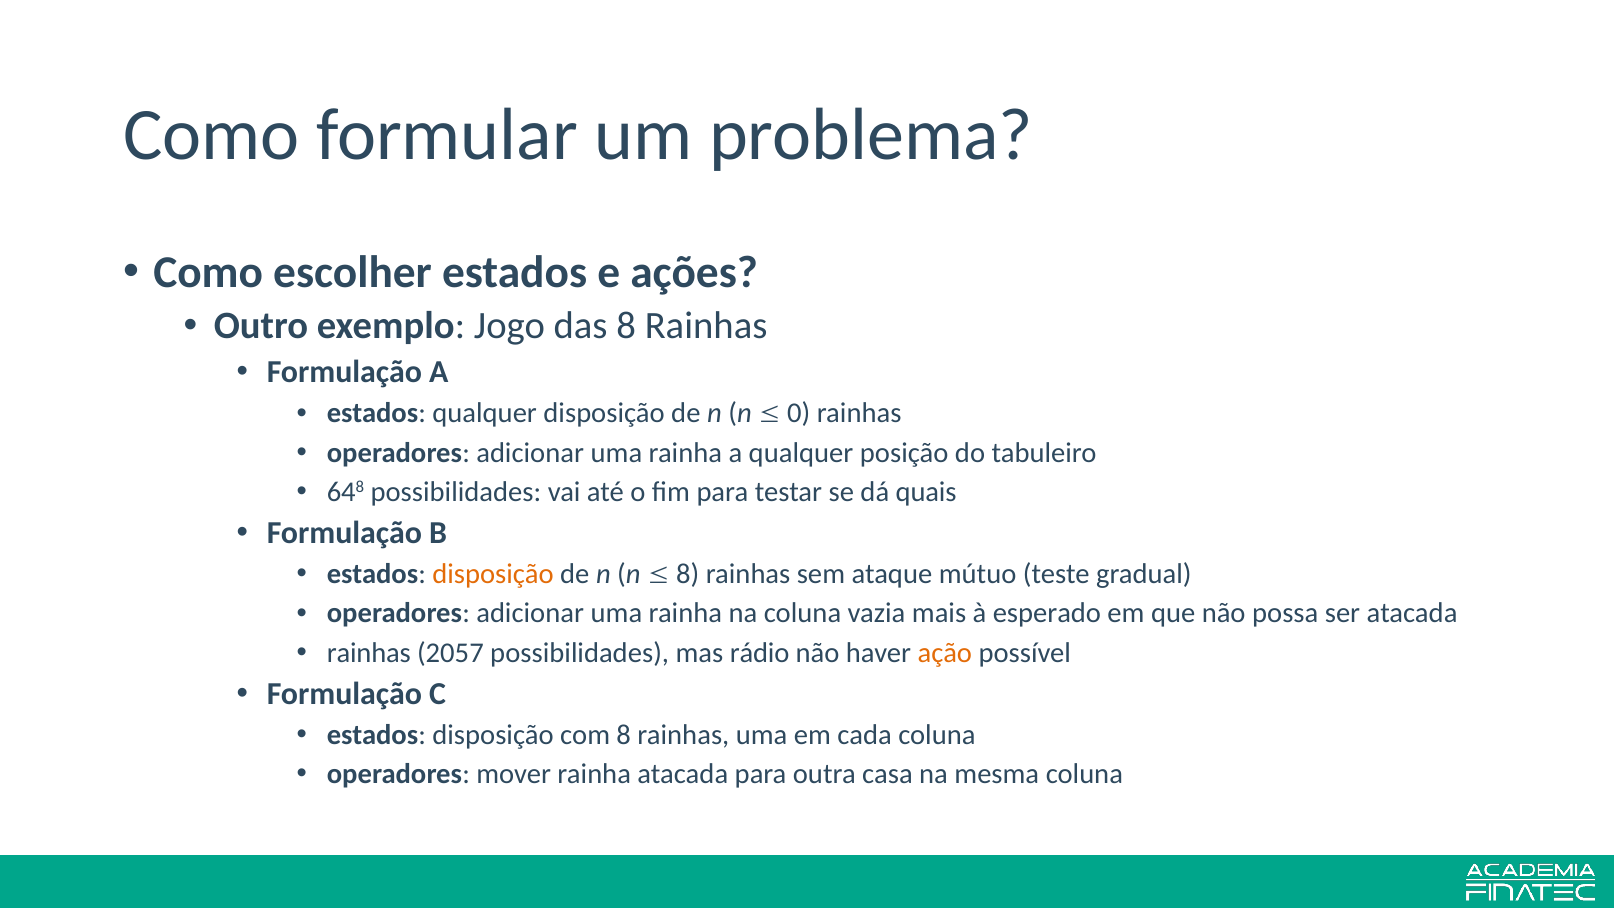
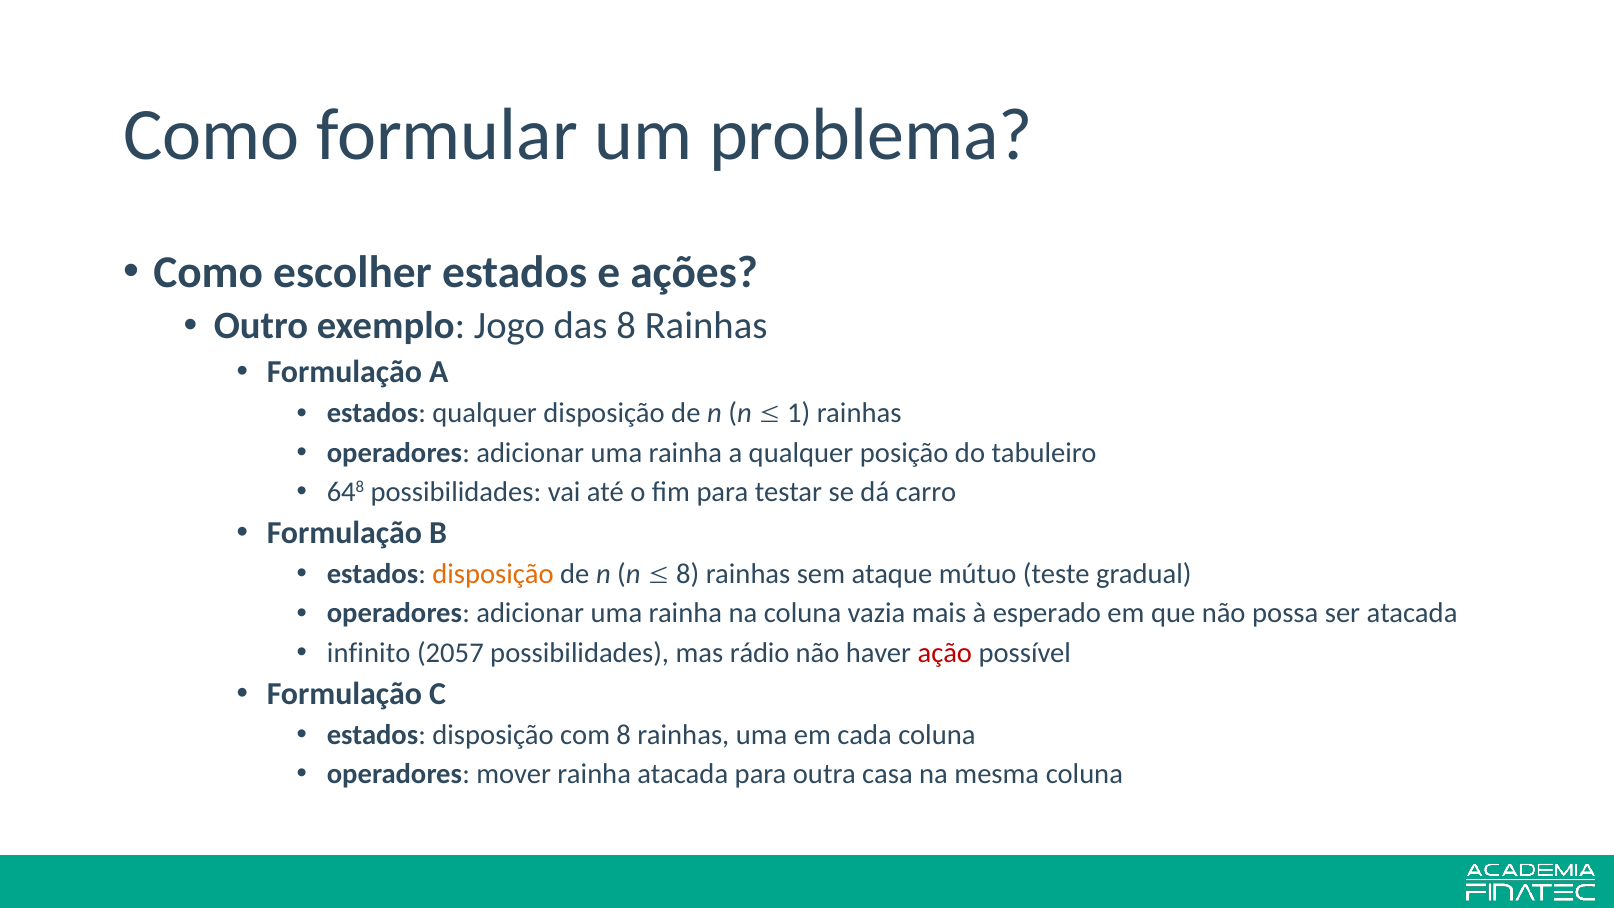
0: 0 -> 1 (799, 413)
quais: quais -> carro (926, 492)
rainhas: rainhas -> infinito (369, 653)
ação colour: orange -> red (945, 653)
